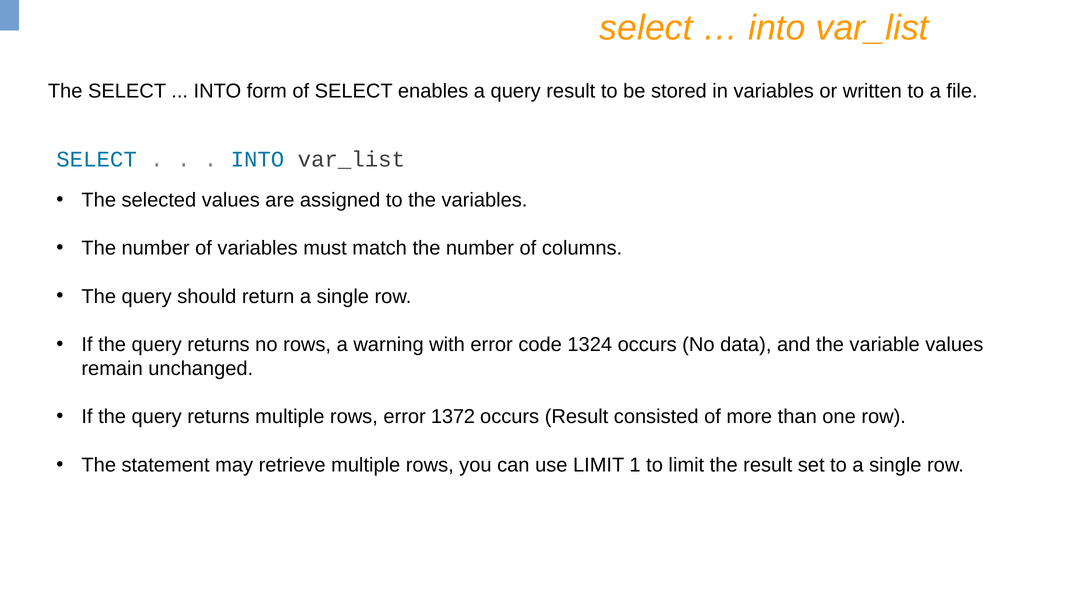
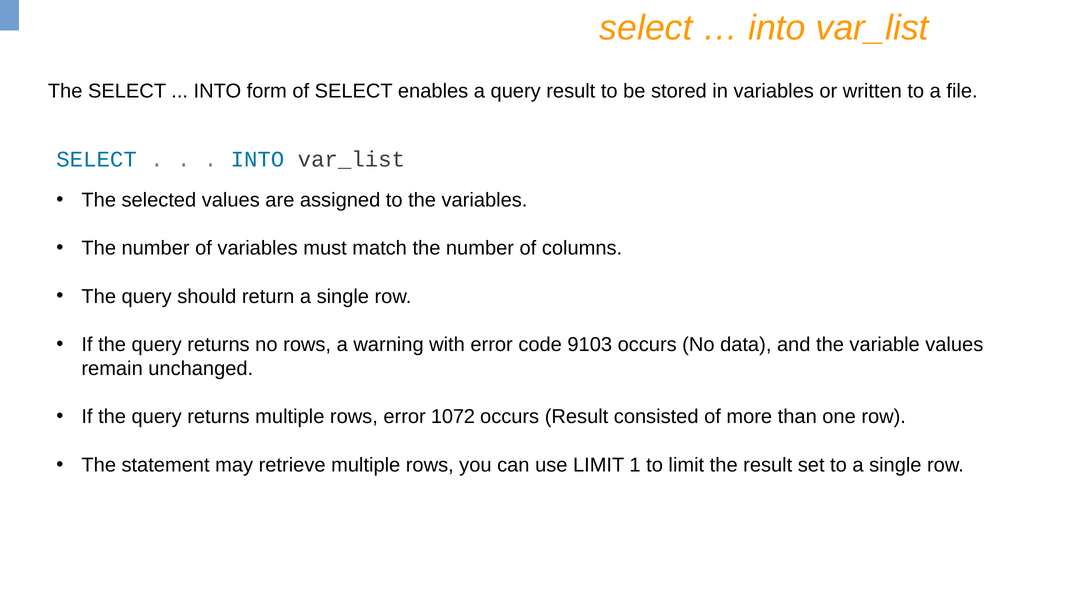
1324: 1324 -> 9103 (590, 345)
1372: 1372 -> 1072 (453, 417)
